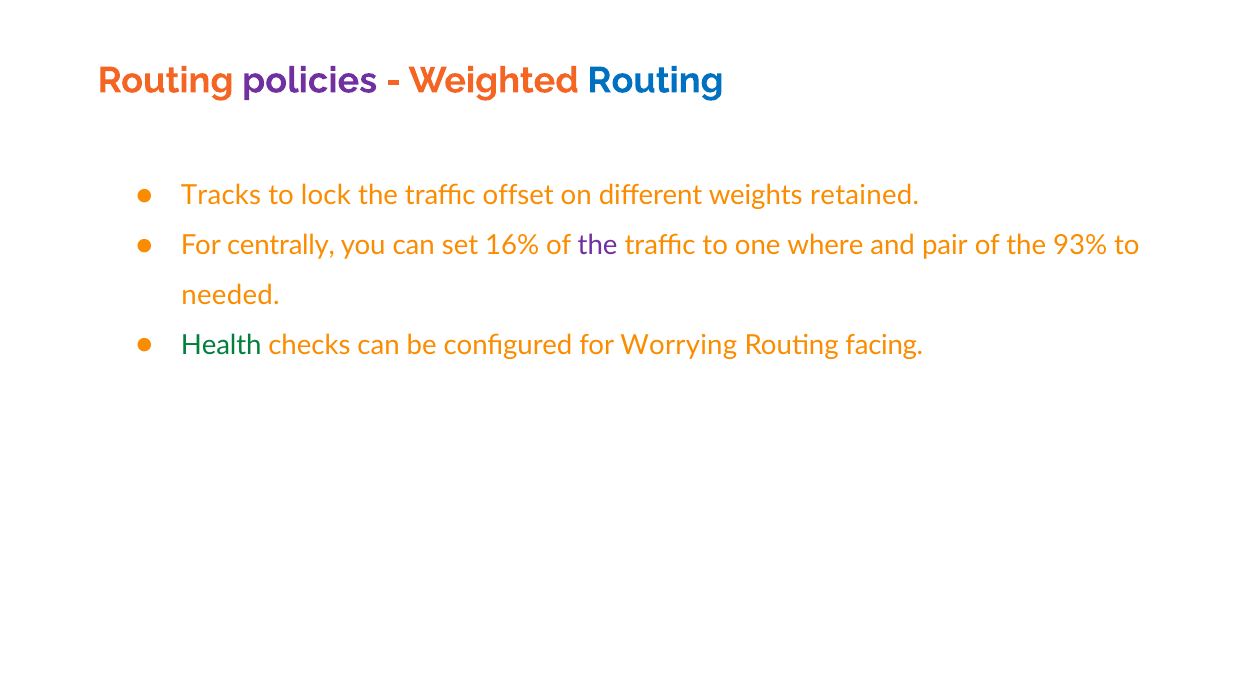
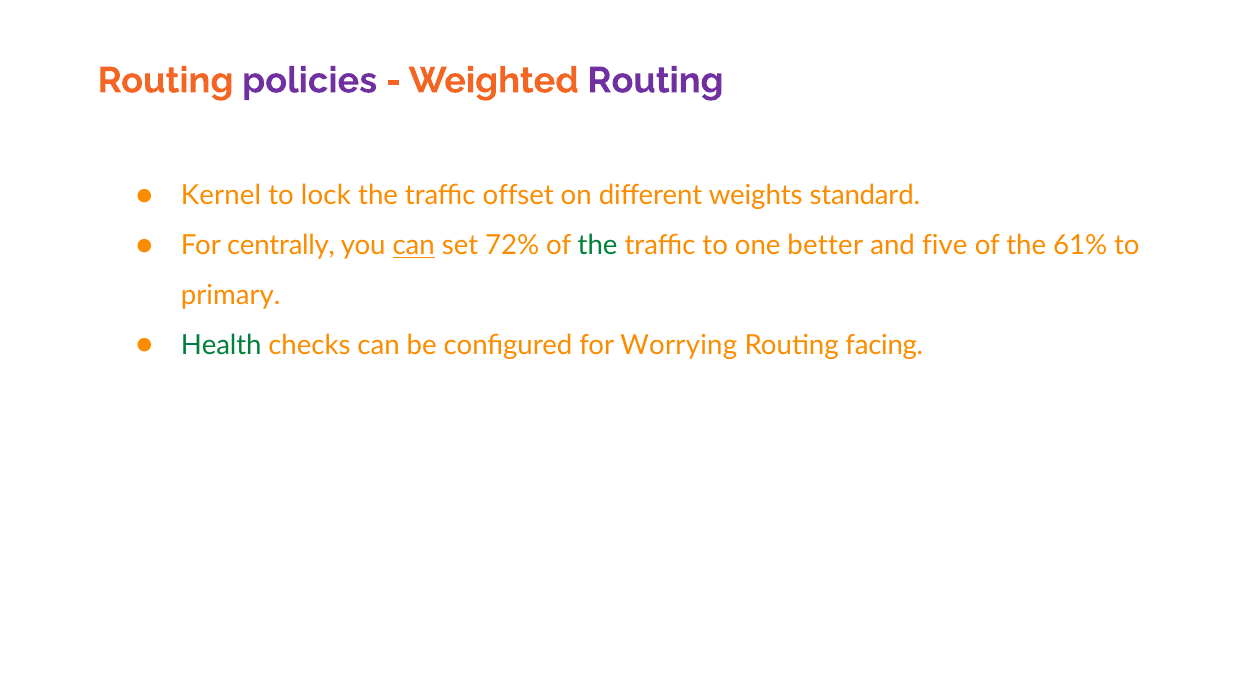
Routing colour: blue -> purple (655, 80)
Tracks: Tracks -> Kernel (221, 196)
retained: retained -> standard (865, 196)
can underline: none -> present (414, 245)
16%: 16% -> 72% (512, 245)
the colour: purple -> green (598, 245)
where: where -> better (825, 245)
pair: pair -> five (945, 245)
93%: 93% -> 61% (1080, 245)
needed: needed -> primary (231, 295)
